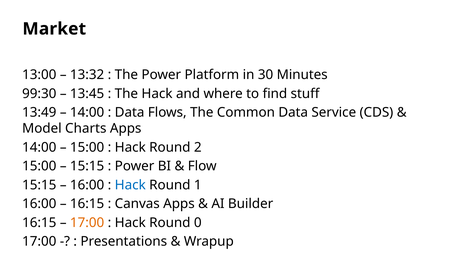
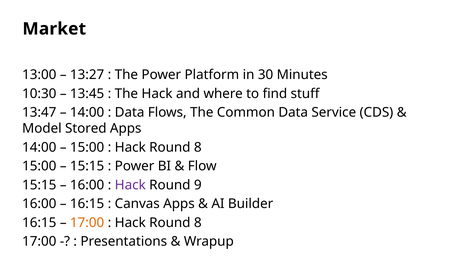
13:32: 13:32 -> 13:27 (87, 75)
99:30: 99:30 -> 10:30 (39, 94)
13:49: 13:49 -> 13:47 (39, 112)
Charts: Charts -> Stored (86, 128)
2: 2 -> 8 (198, 147)
Hack colour: blue -> purple (130, 185)
1: 1 -> 9 (198, 185)
0: 0 -> 8 (198, 222)
